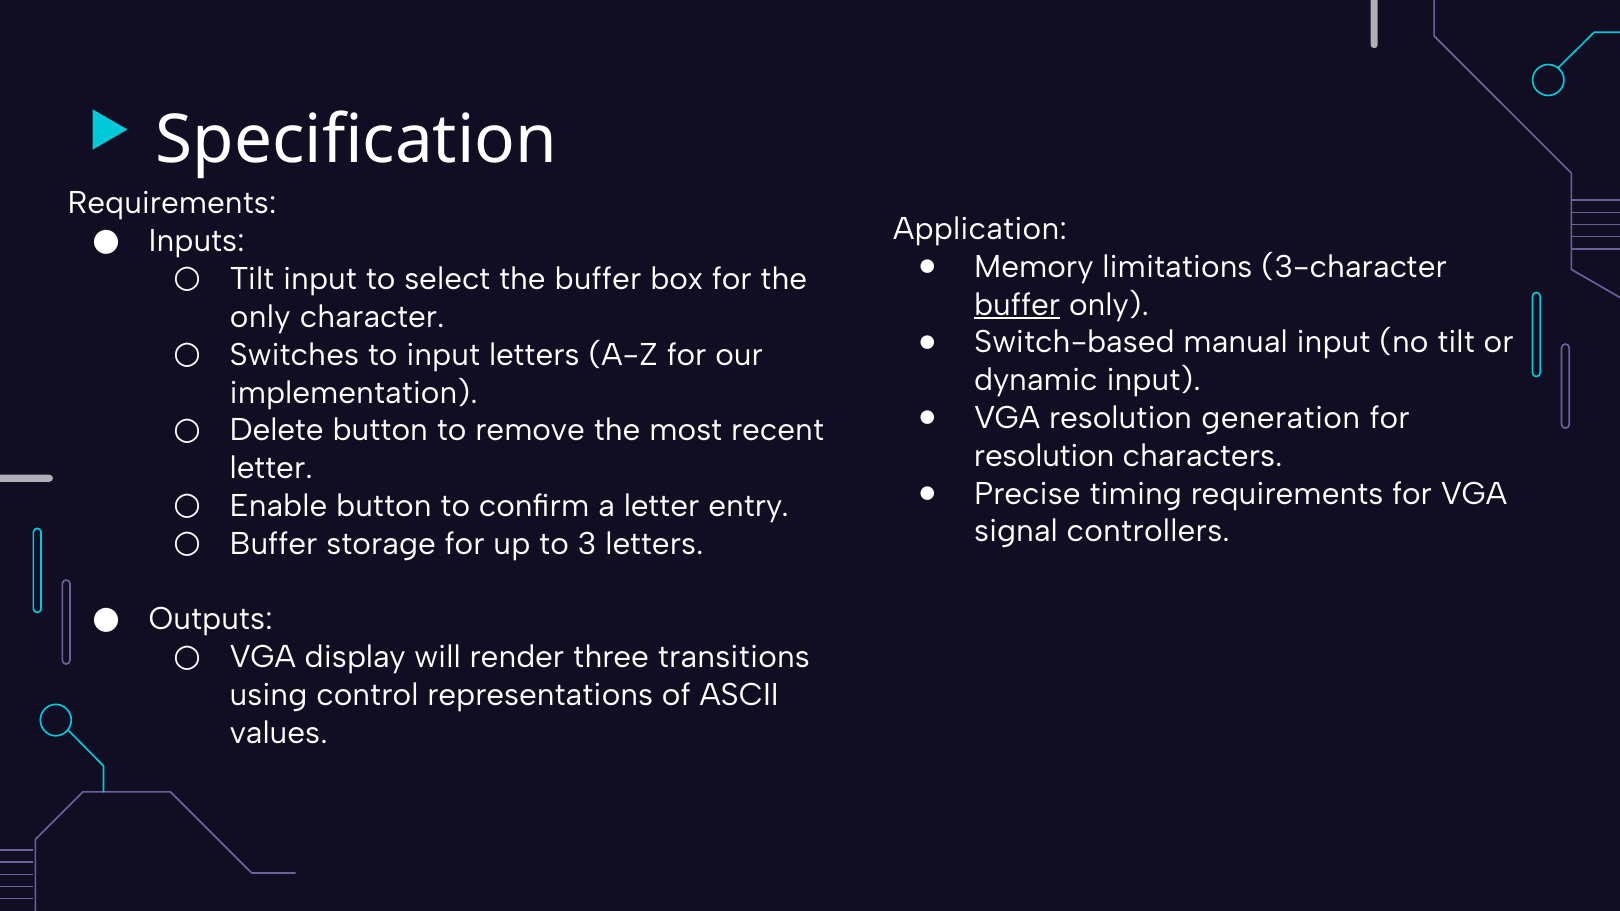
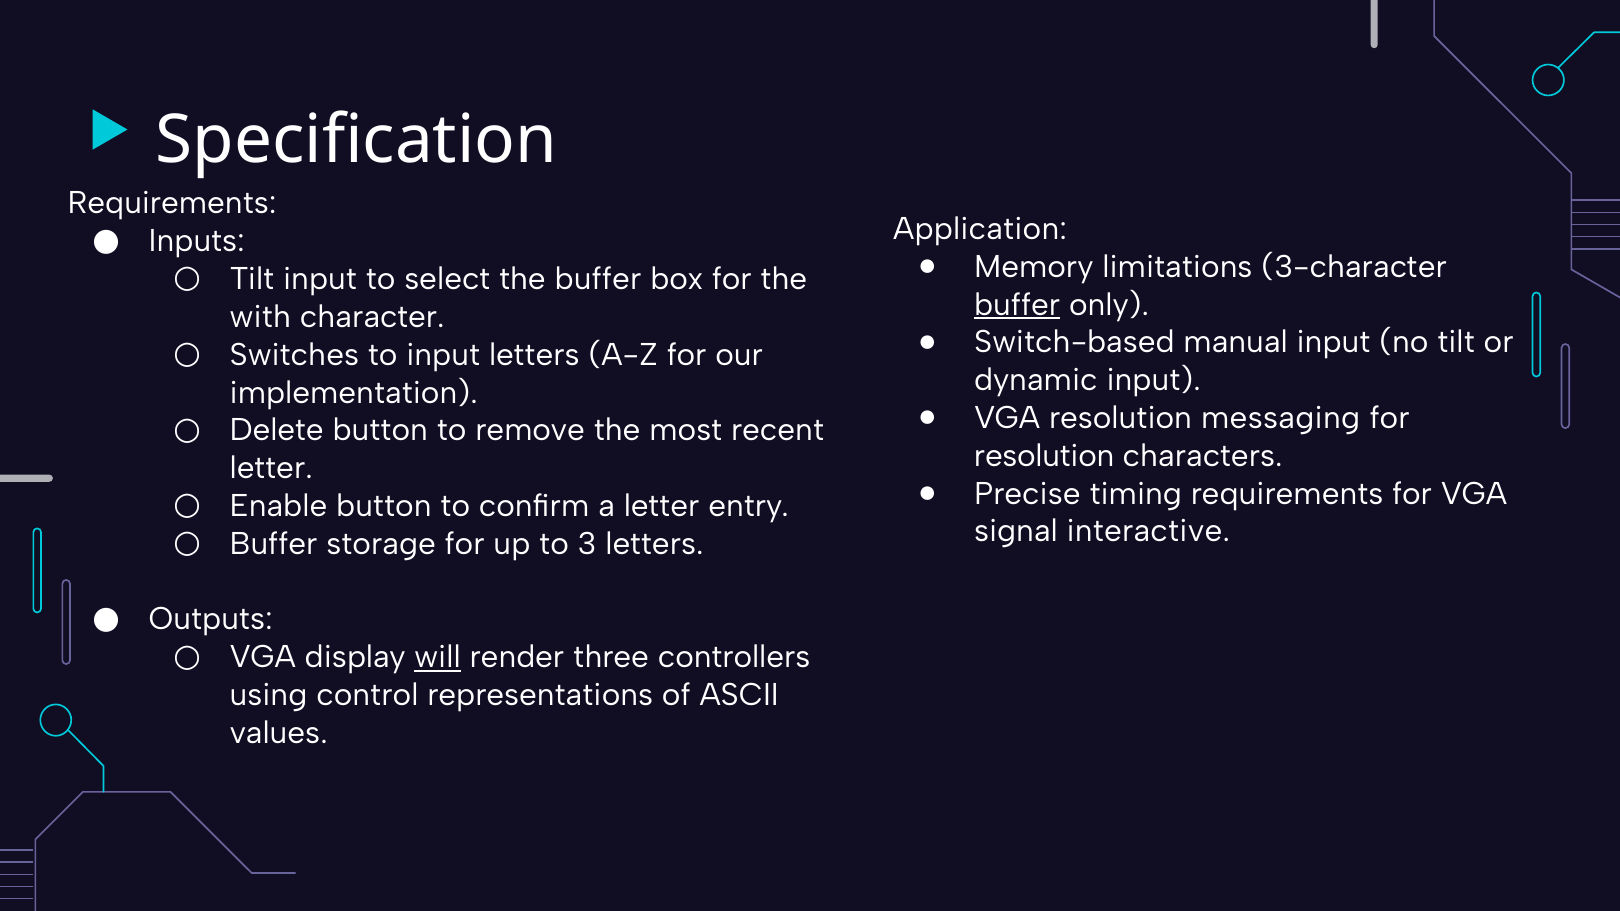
only: only -> with (260, 317)
generation: generation -> messaging (1281, 418)
controllers: controllers -> interactive (1148, 532)
will underline: none -> present (438, 658)
transitions: transitions -> controllers (734, 658)
